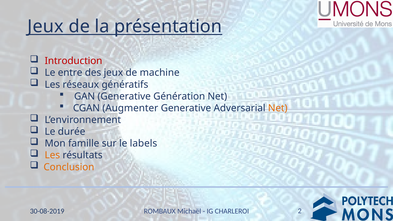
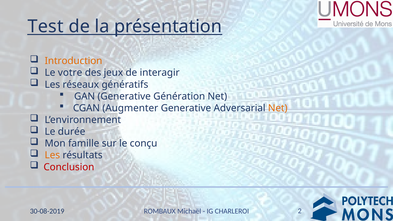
Jeux: Jeux -> Test (46, 26)
Introduction colour: red -> orange (73, 61)
entre: entre -> votre (70, 73)
machine: machine -> interagir (160, 73)
labels: labels -> conçu (144, 143)
Conclusion colour: orange -> red (69, 167)
